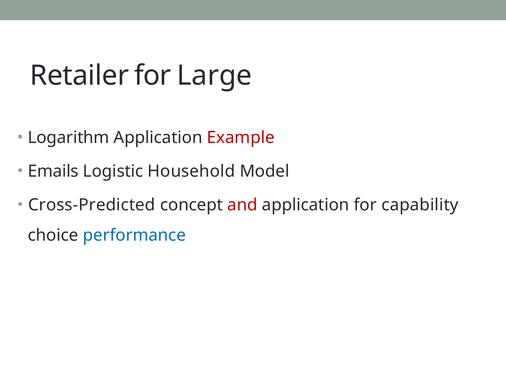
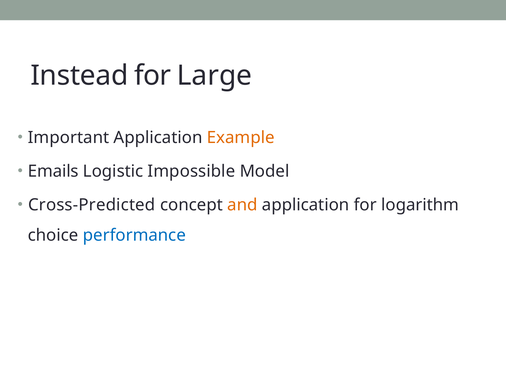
Retailer: Retailer -> Instead (79, 76)
Logarithm: Logarithm -> Important (69, 138)
Example colour: red -> orange (241, 138)
Household: Household -> Impossible (191, 172)
and colour: red -> orange (242, 205)
capability: capability -> logarithm (420, 205)
